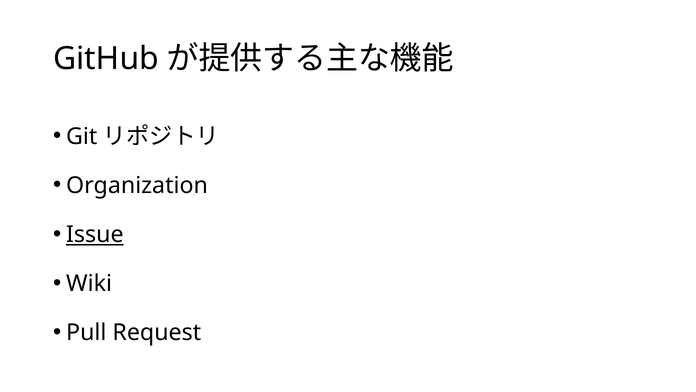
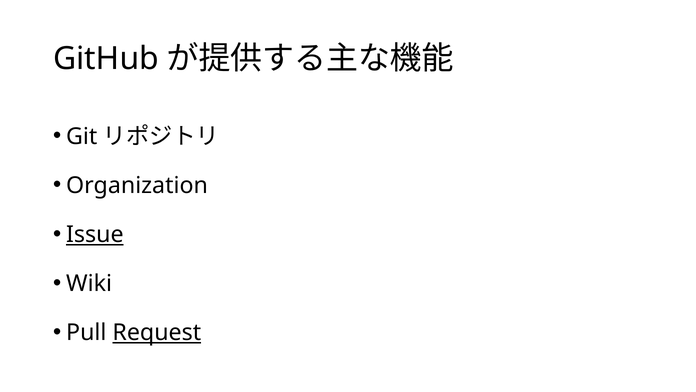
Request underline: none -> present (157, 332)
